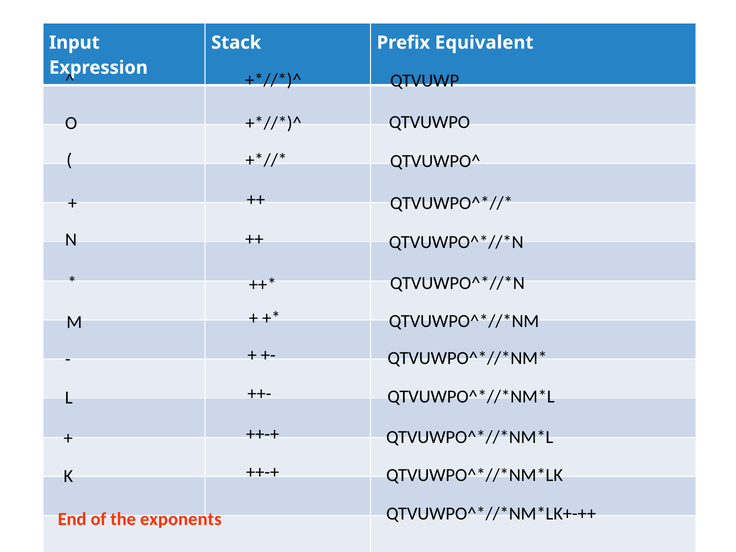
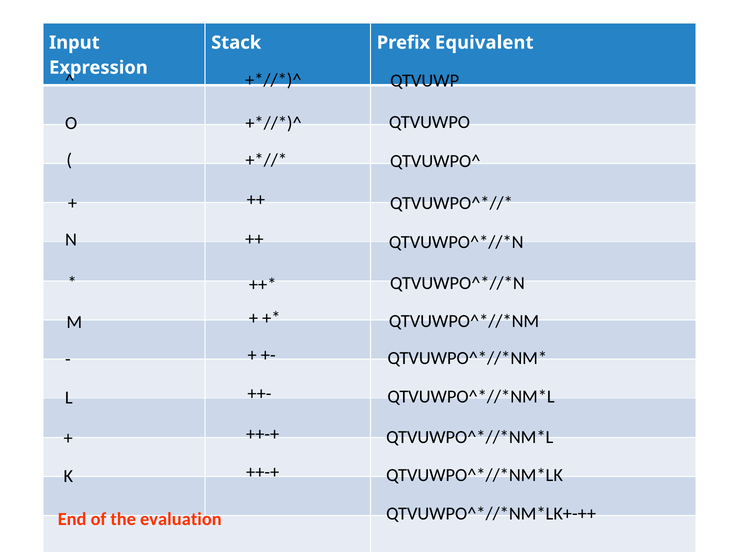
exponents: exponents -> evaluation (181, 519)
